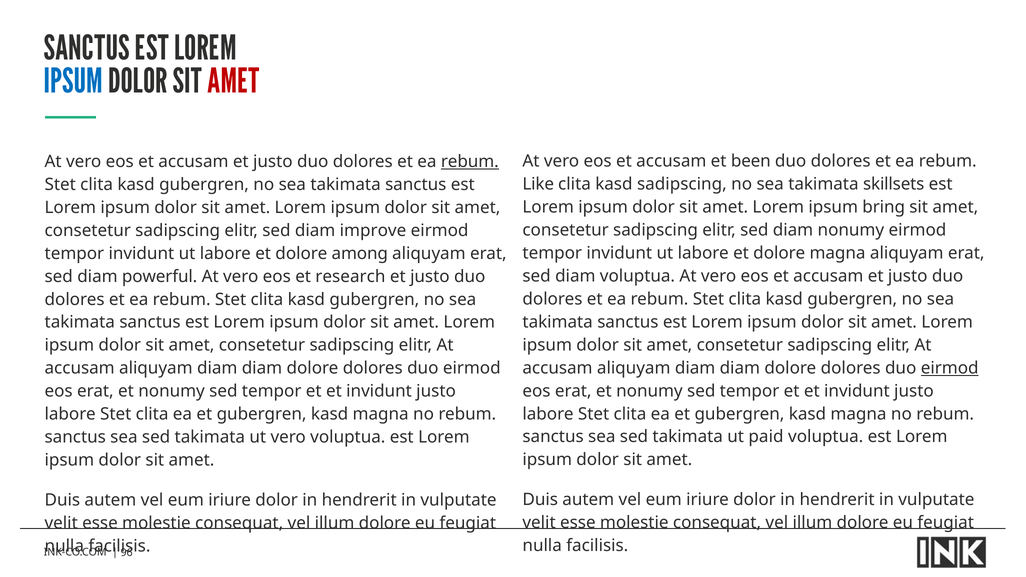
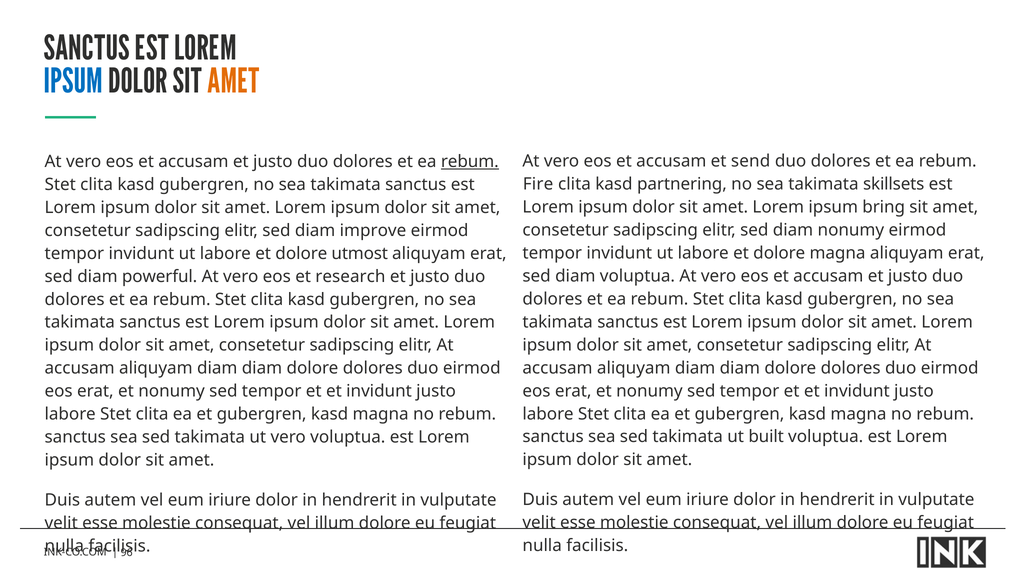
AMET colour: red -> orange (234, 81)
been: been -> send (751, 161)
Like: Like -> Fire (538, 184)
kasd sadipscing: sadipscing -> partnering (682, 184)
among: among -> utmost (360, 254)
eirmod underline: present -> none (950, 368)
paid: paid -> built (766, 437)
